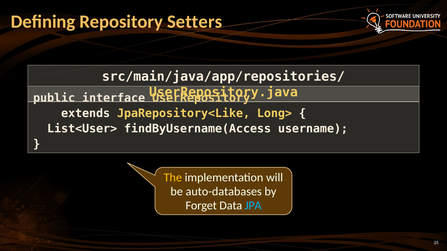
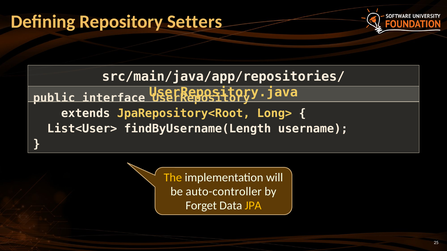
JpaRepository<Like: JpaRepository<Like -> JpaRepository<Root (184, 114)
findByUsername(Access: findByUsername(Access -> findByUsername(Length (198, 129)
auto-databases: auto-databases -> auto-controller (224, 192)
JPA colour: light blue -> yellow (253, 206)
